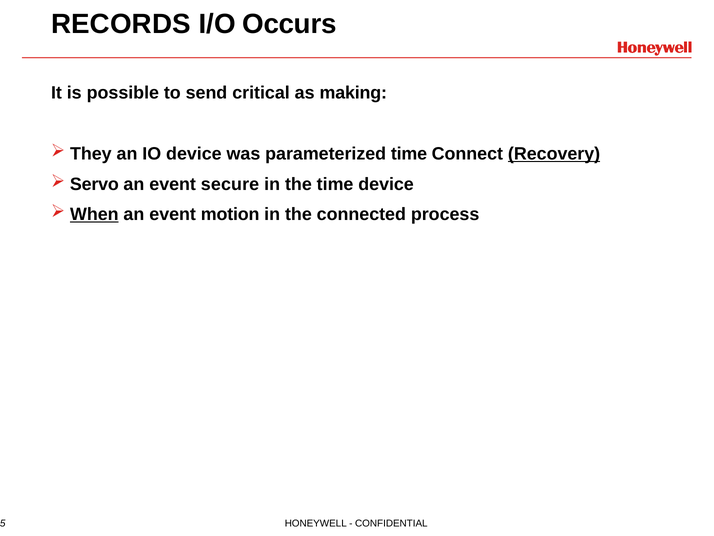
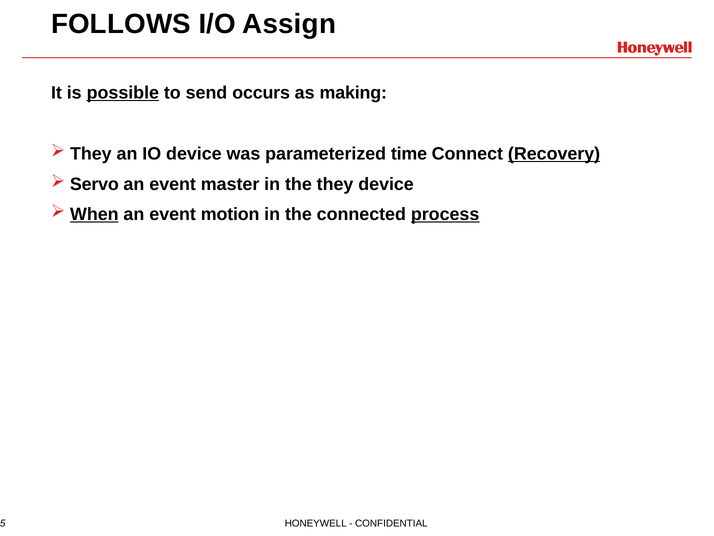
RECORDS: RECORDS -> FOLLOWS (121, 24)
Occurs: Occurs -> Assign (289, 24)
possible underline: none -> present (123, 93)
critical: critical -> occurs (261, 93)
secure: secure -> master (230, 184)
the time: time -> they (335, 184)
process underline: none -> present (445, 214)
